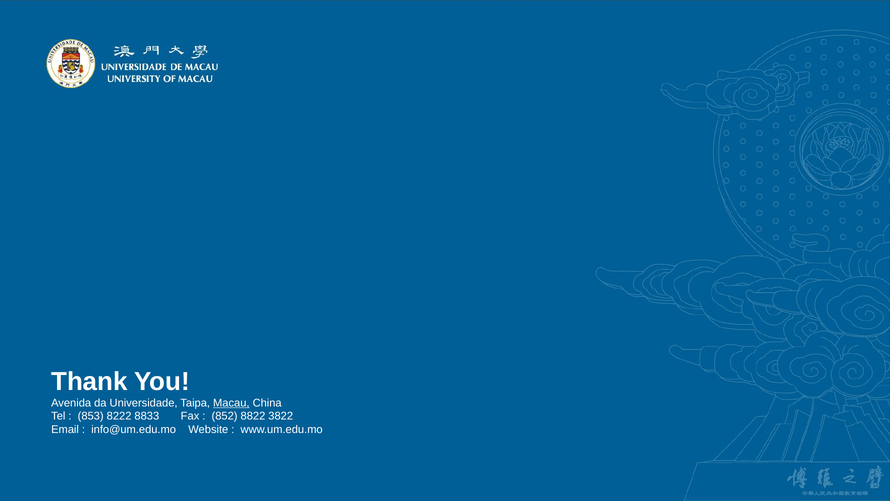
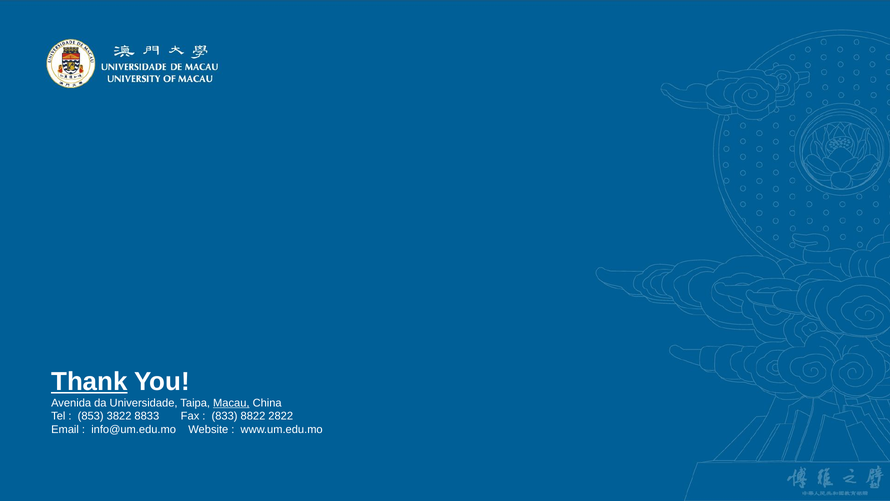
Thank underline: none -> present (89, 381)
8222: 8222 -> 3822 (119, 416)
852: 852 -> 833 (225, 416)
3822: 3822 -> 2822 (281, 416)
